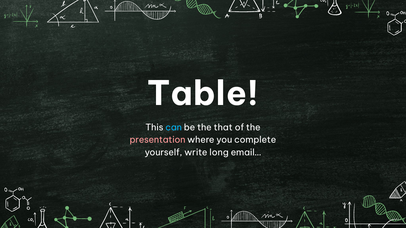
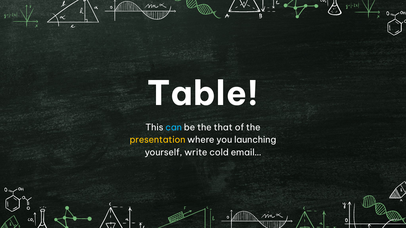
presentation colour: pink -> yellow (158, 140)
complete: complete -> launching (255, 140)
long: long -> cold (219, 153)
